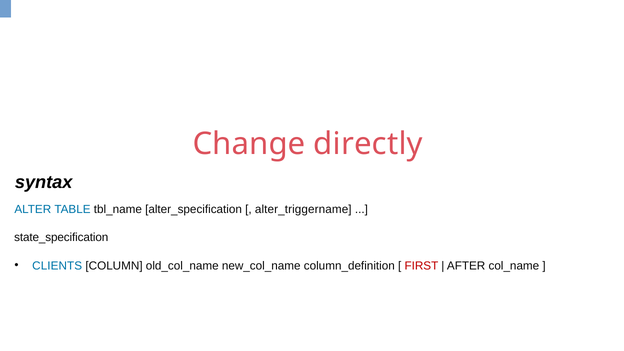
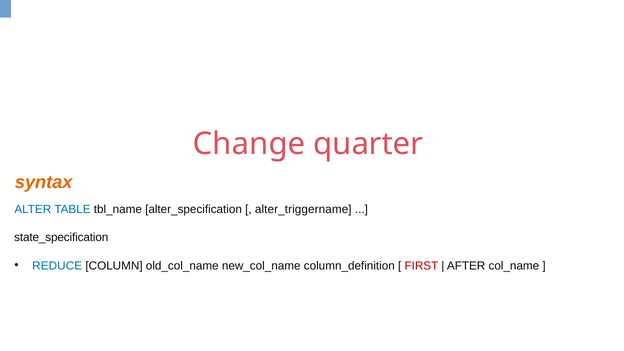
directly: directly -> quarter (368, 144)
syntax colour: black -> orange (44, 182)
CLIENTS: CLIENTS -> REDUCE (57, 266)
